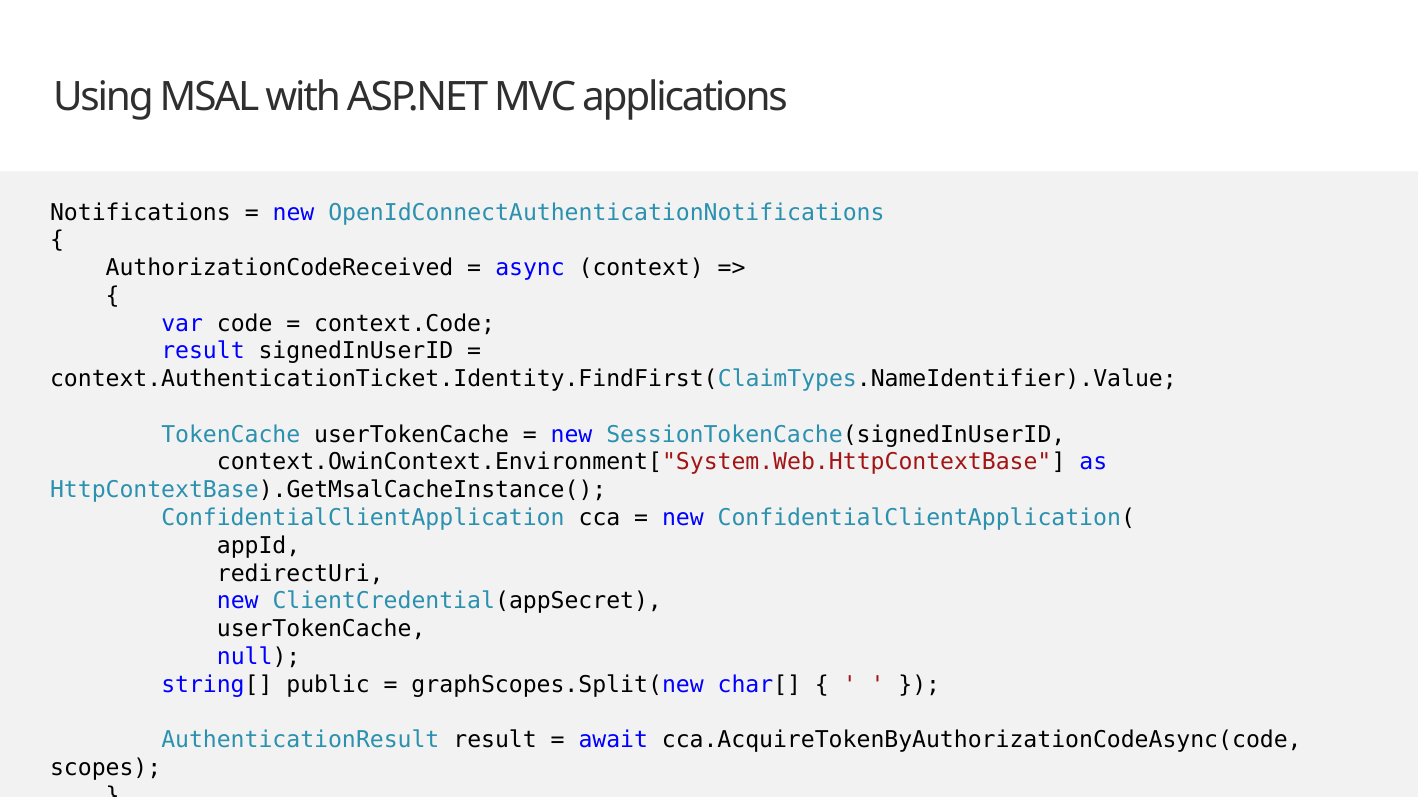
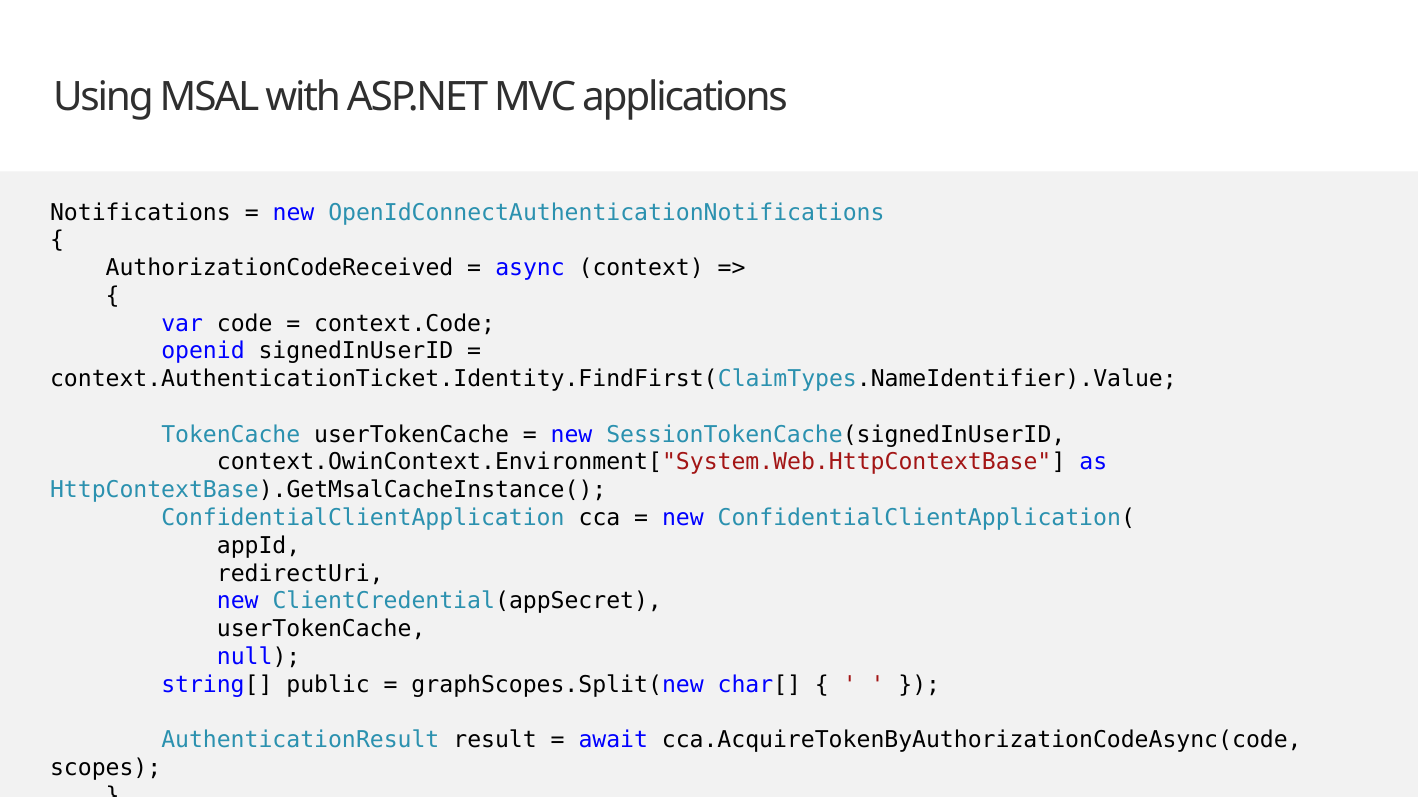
result: result -> openid (203, 351)
